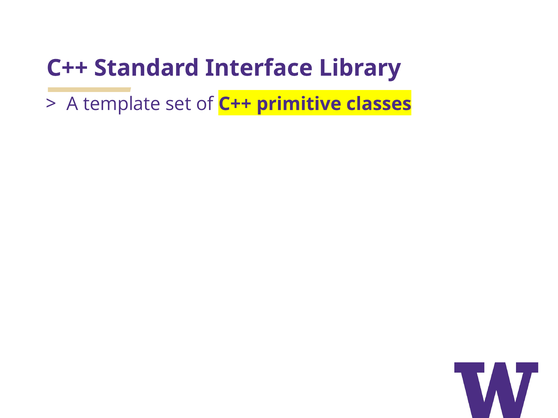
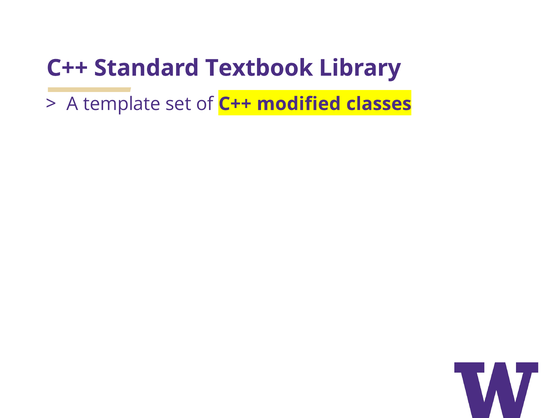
Interface: Interface -> Textbook (259, 68)
primitive: primitive -> modified (299, 104)
